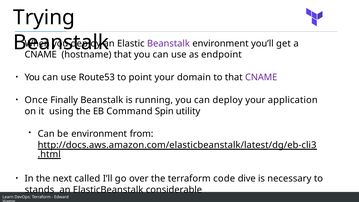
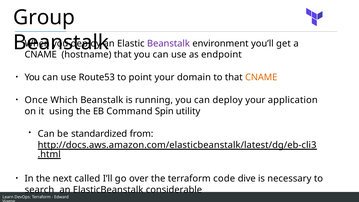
Trying: Trying -> Group (44, 17)
CNAME colour: purple -> orange (261, 77)
Finally: Finally -> Which (64, 100)
be environment: environment -> standardized (99, 134)
stands: stands -> search (39, 190)
